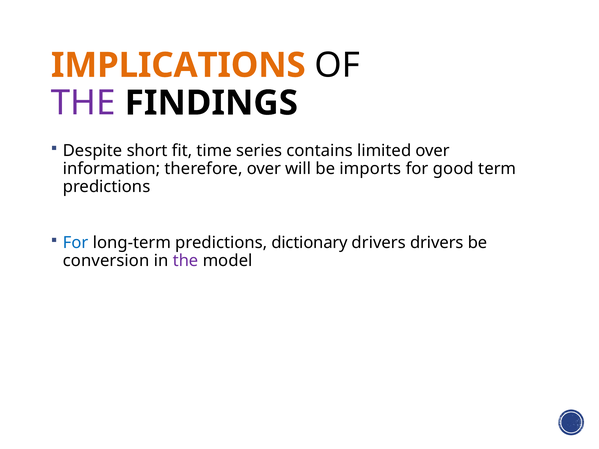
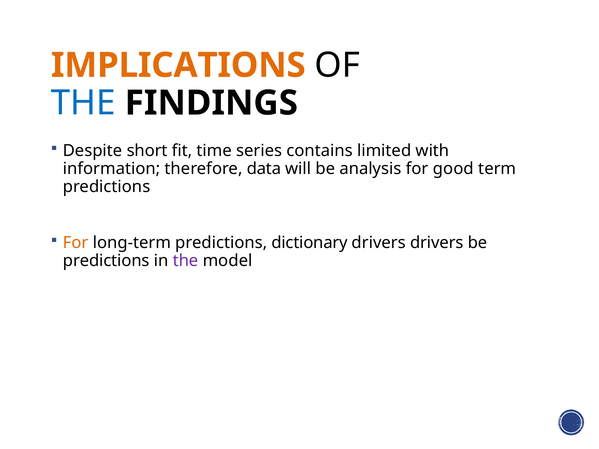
THE colour: purple -> blue (83, 103)
limited over: over -> with (432, 151)
therefore over: over -> data (264, 169)
imports: imports -> analysis (370, 169)
For colour: blue -> orange (76, 243)
conversion: conversion -> predictions (106, 261)
